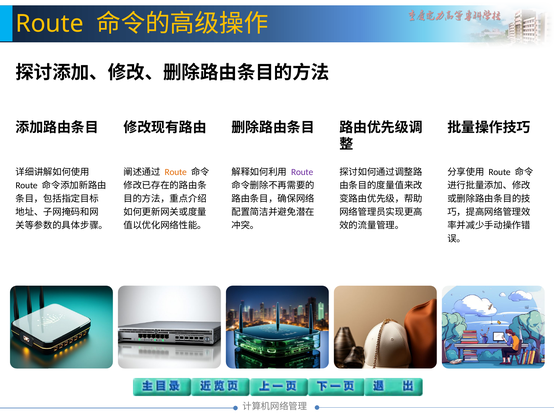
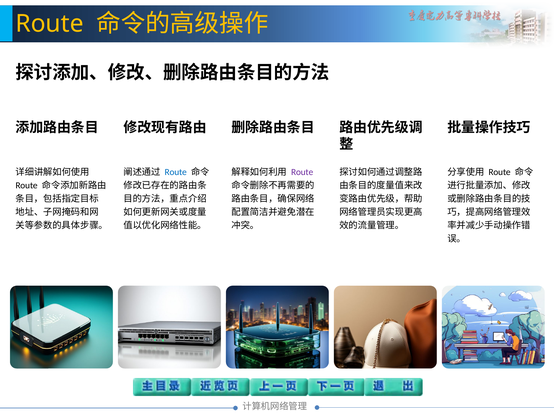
Route colour: orange -> blue (176, 172)
